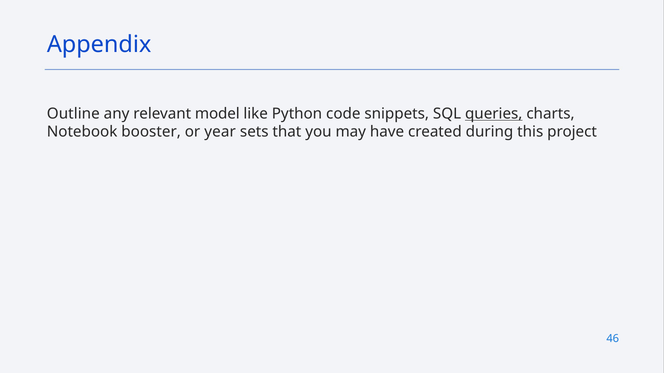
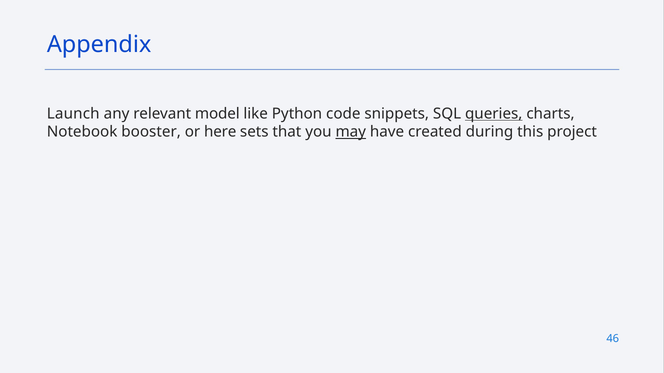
Outline: Outline -> Launch (73, 114)
year: year -> here (220, 132)
may underline: none -> present (351, 132)
